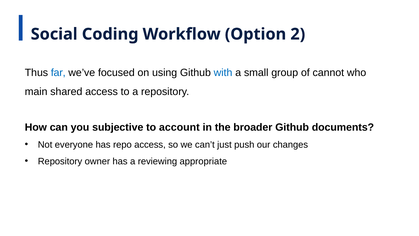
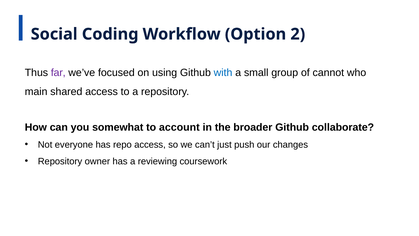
far colour: blue -> purple (58, 73)
subjective: subjective -> somewhat (118, 127)
documents: documents -> collaborate (343, 127)
appropriate: appropriate -> coursework (203, 161)
